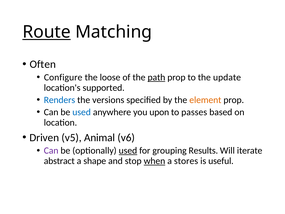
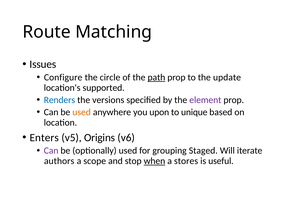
Route underline: present -> none (47, 32)
Often: Often -> Issues (43, 64)
loose: loose -> circle (110, 77)
element colour: orange -> purple (205, 100)
used colour: blue -> orange (82, 112)
passes: passes -> unique (194, 112)
Driven: Driven -> Enters (44, 137)
Animal: Animal -> Origins (100, 137)
used underline: present -> none (128, 150)
Results: Results -> Staged (203, 150)
abstract: abstract -> authors (59, 161)
shape: shape -> scope (95, 161)
